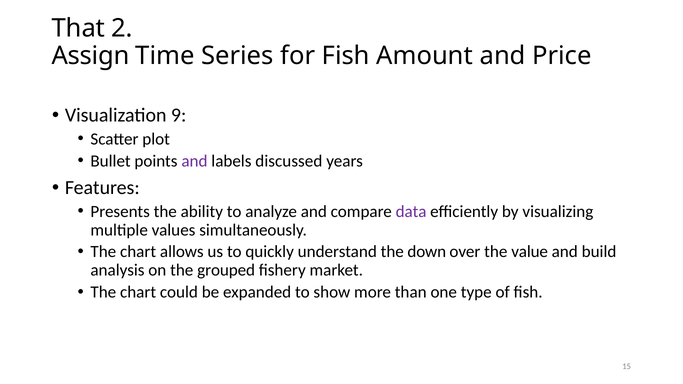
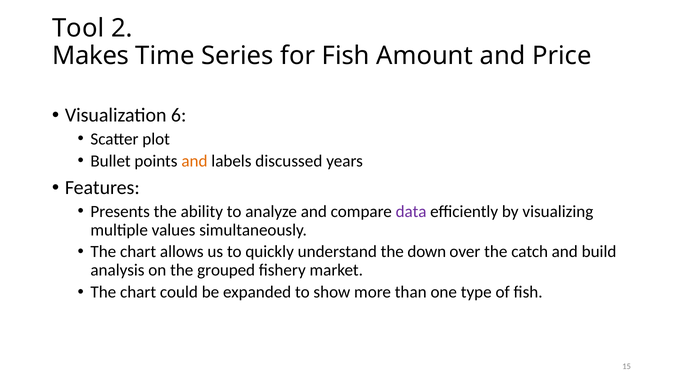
That: That -> Tool (78, 28)
Assign: Assign -> Makes (91, 56)
9: 9 -> 6 (179, 115)
and colour: purple -> orange (194, 161)
value: value -> catch (530, 252)
